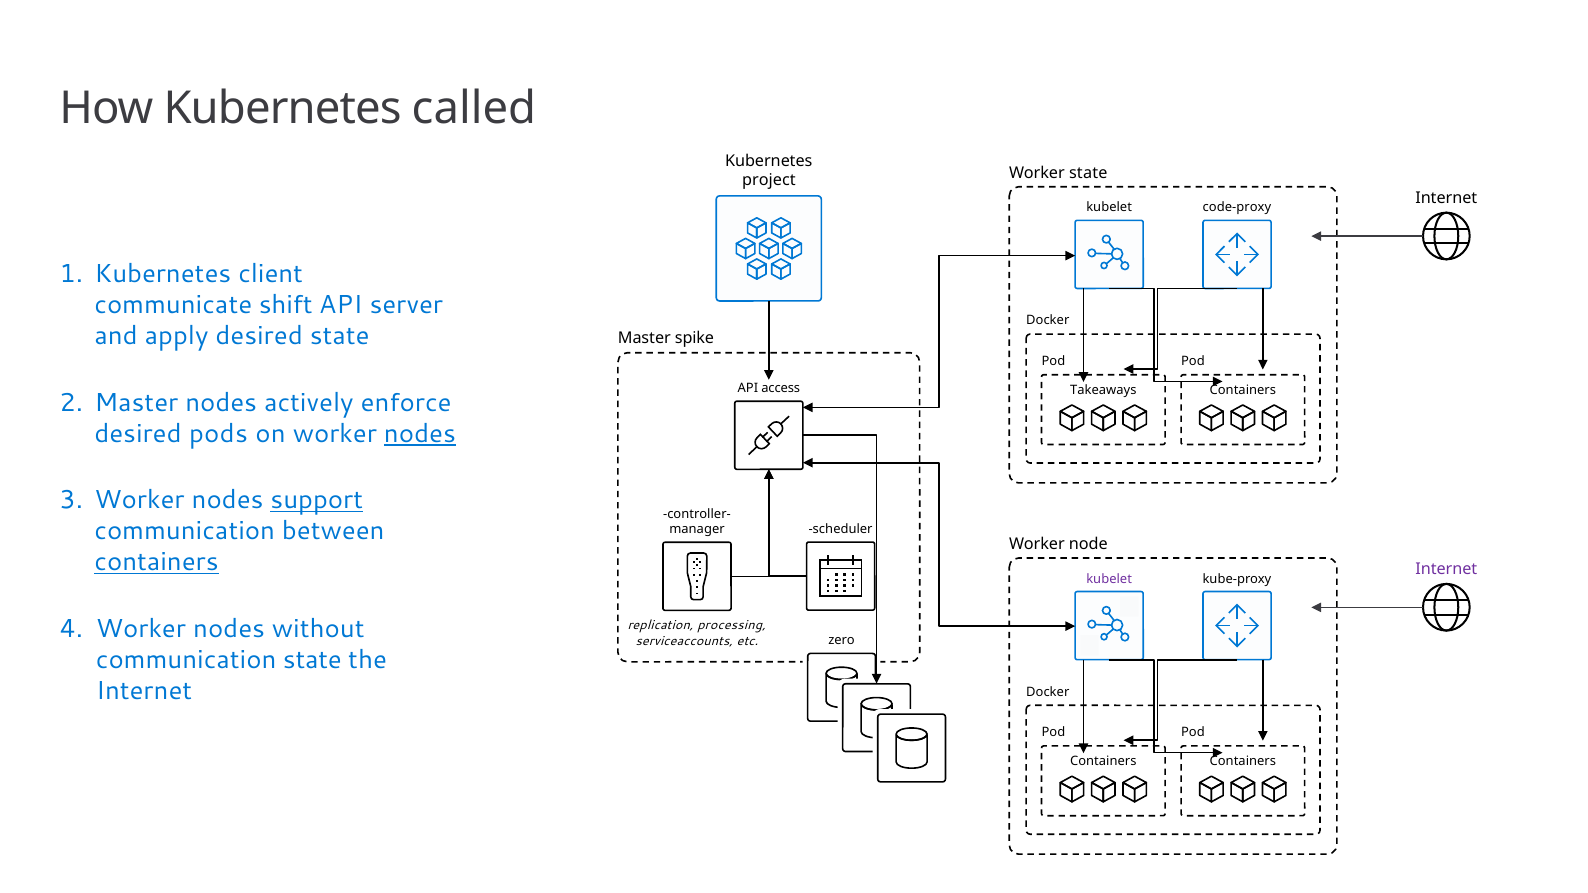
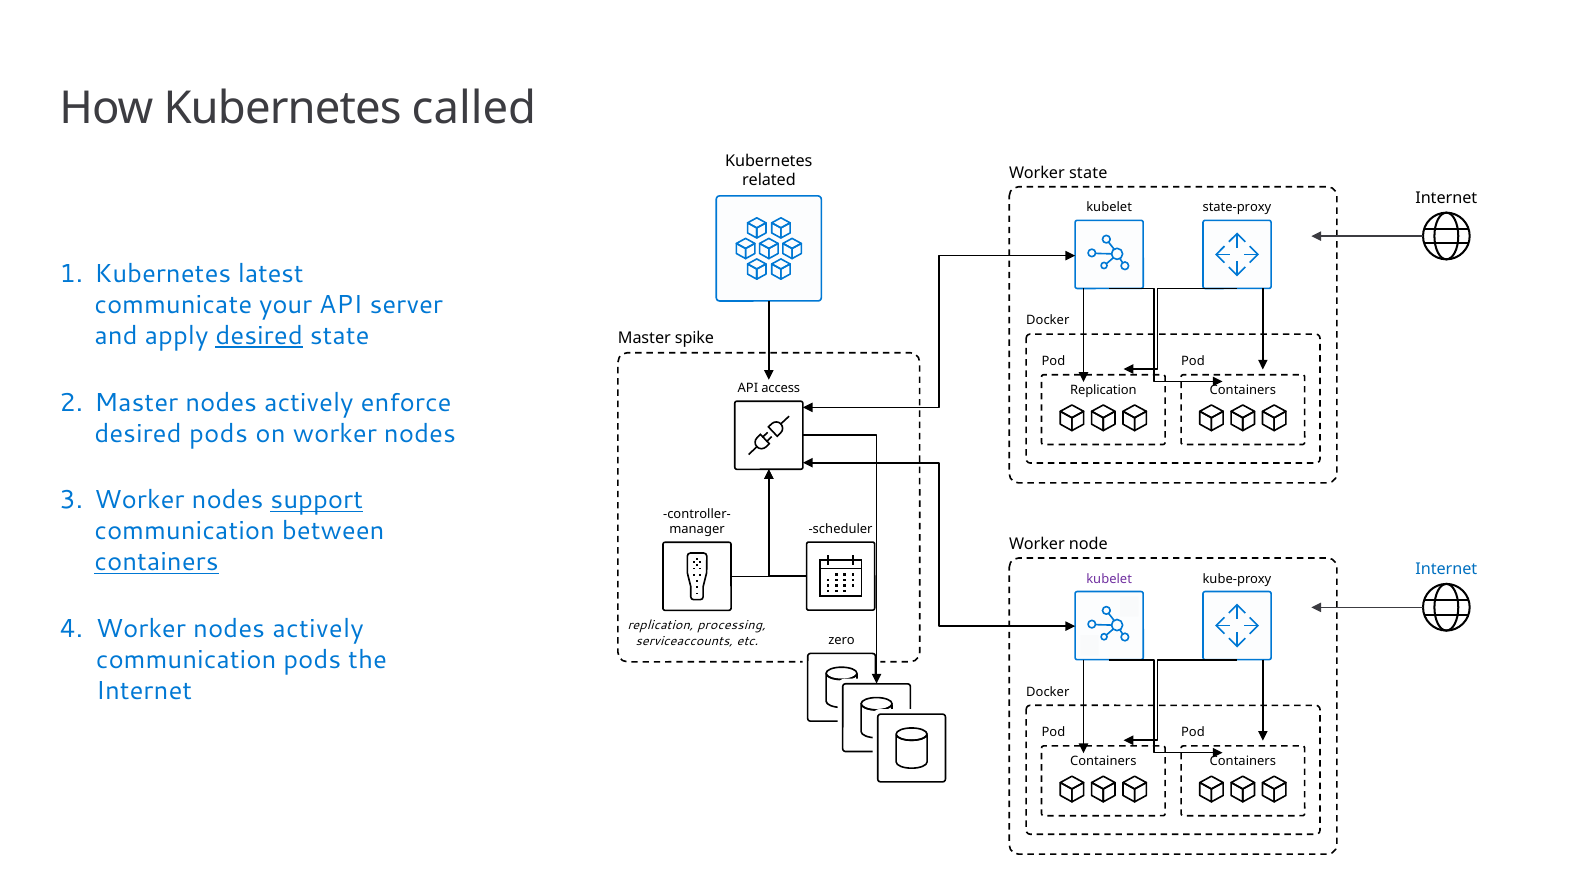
project: project -> related (769, 180)
code-proxy: code-proxy -> state-proxy (1237, 208)
client: client -> latest (271, 274)
shift: shift -> your (286, 305)
desired underline: none -> present (259, 336)
Takeaways: Takeaways -> Replication (1103, 390)
nodes underline: present -> none (420, 434)
Internet colour: purple -> blue (1446, 569)
Worker nodes without: without -> actively (318, 629)
communication state: state -> pods (312, 660)
